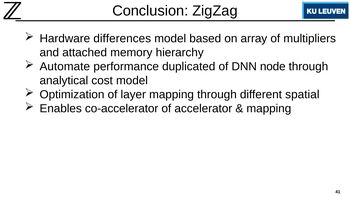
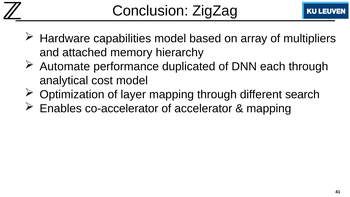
differences: differences -> capabilities (122, 39)
node: node -> each (273, 67)
spatial: spatial -> search (302, 95)
